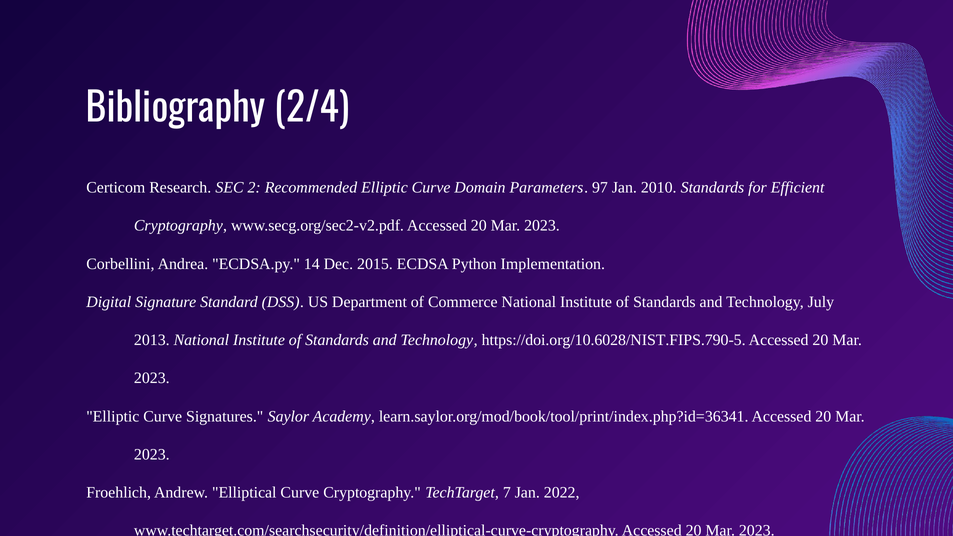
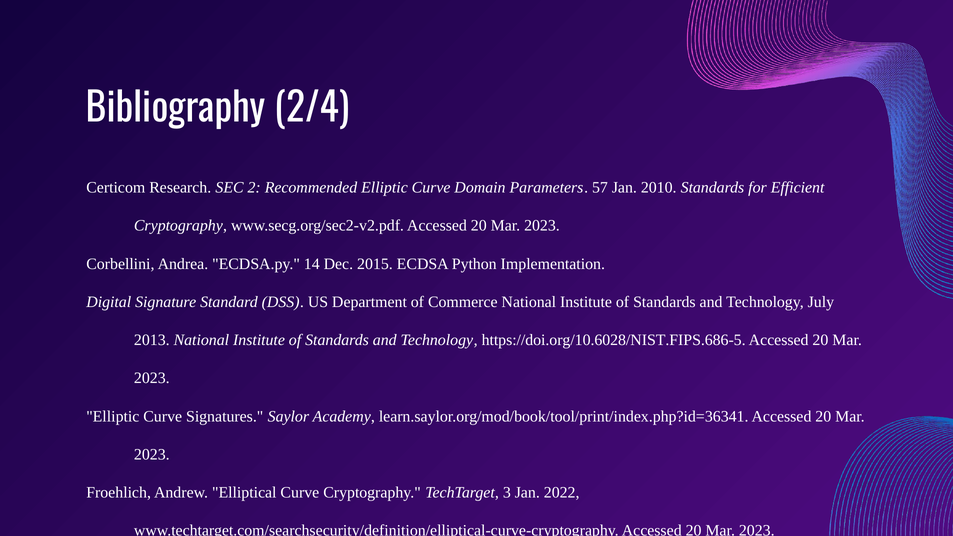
97: 97 -> 57 (600, 188)
https://doi.org/10.6028/NIST.FIPS.790-5: https://doi.org/10.6028/NIST.FIPS.790-5 -> https://doi.org/10.6028/NIST.FIPS.686-5 (614, 340)
7: 7 -> 3 (507, 493)
